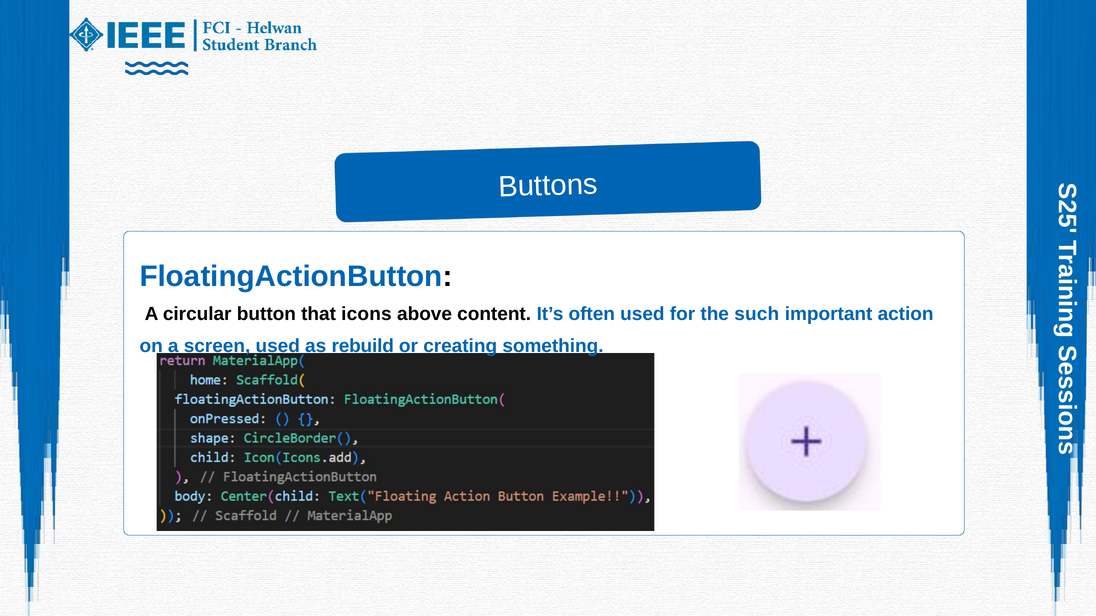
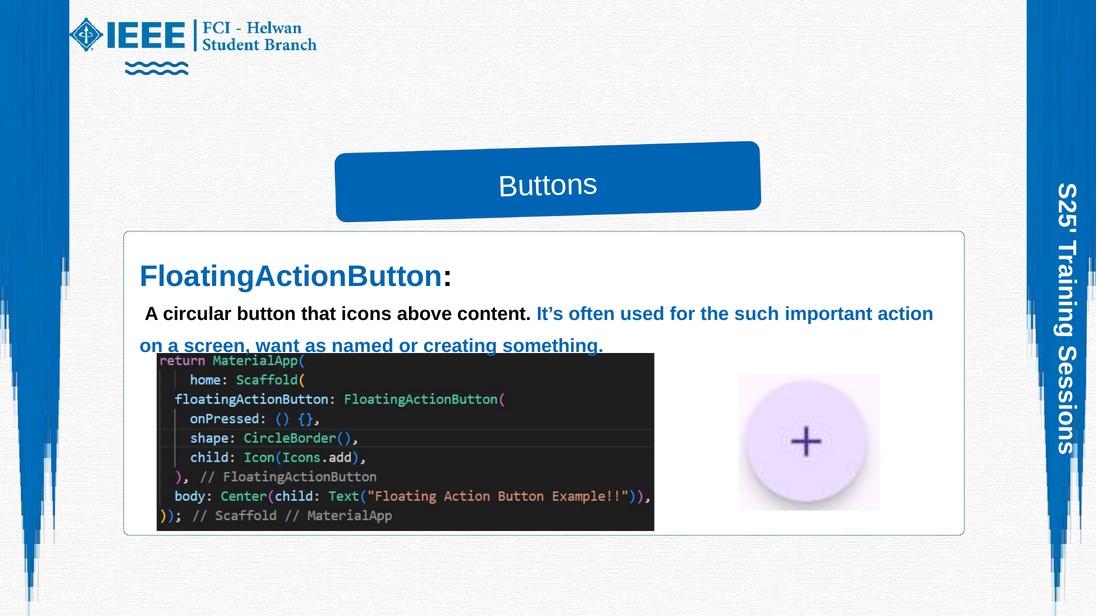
screen used: used -> want (278, 346)
rebuild: rebuild -> named (363, 346)
